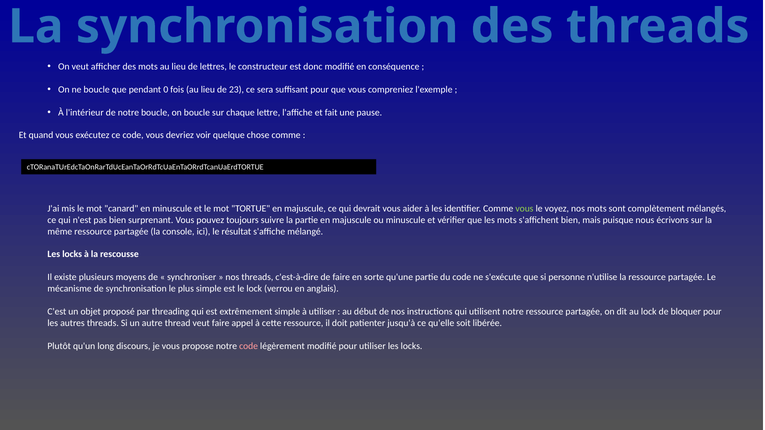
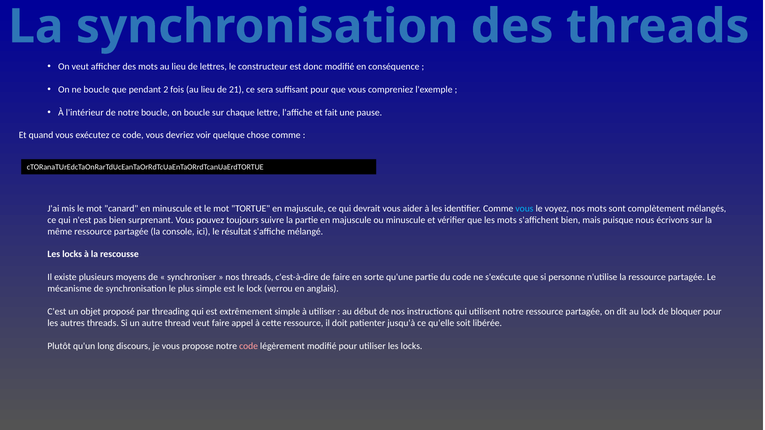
0: 0 -> 2 (166, 90)
23: 23 -> 21 (236, 90)
vous colour: light green -> light blue (524, 209)
